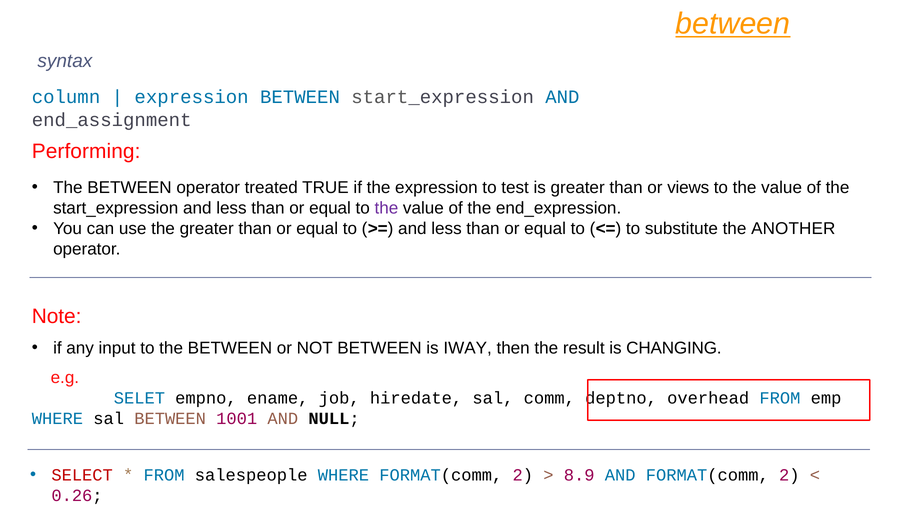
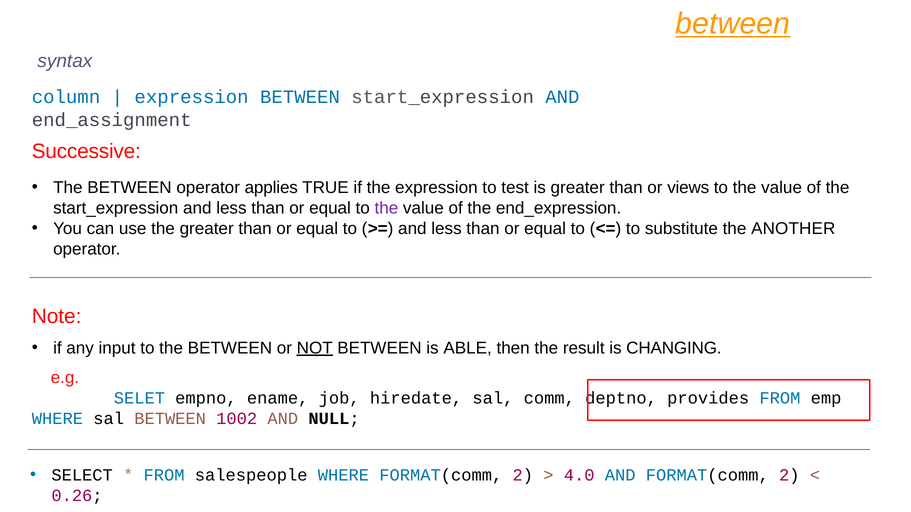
Performing: Performing -> Successive (86, 152)
treated: treated -> applies (271, 188)
NOT underline: none -> present (315, 348)
IWAY: IWAY -> ABLE (468, 348)
overhead: overhead -> provides (708, 398)
1001: 1001 -> 1002 (237, 419)
SELECT colour: red -> black (82, 475)
8.9: 8.9 -> 4.0 (579, 475)
